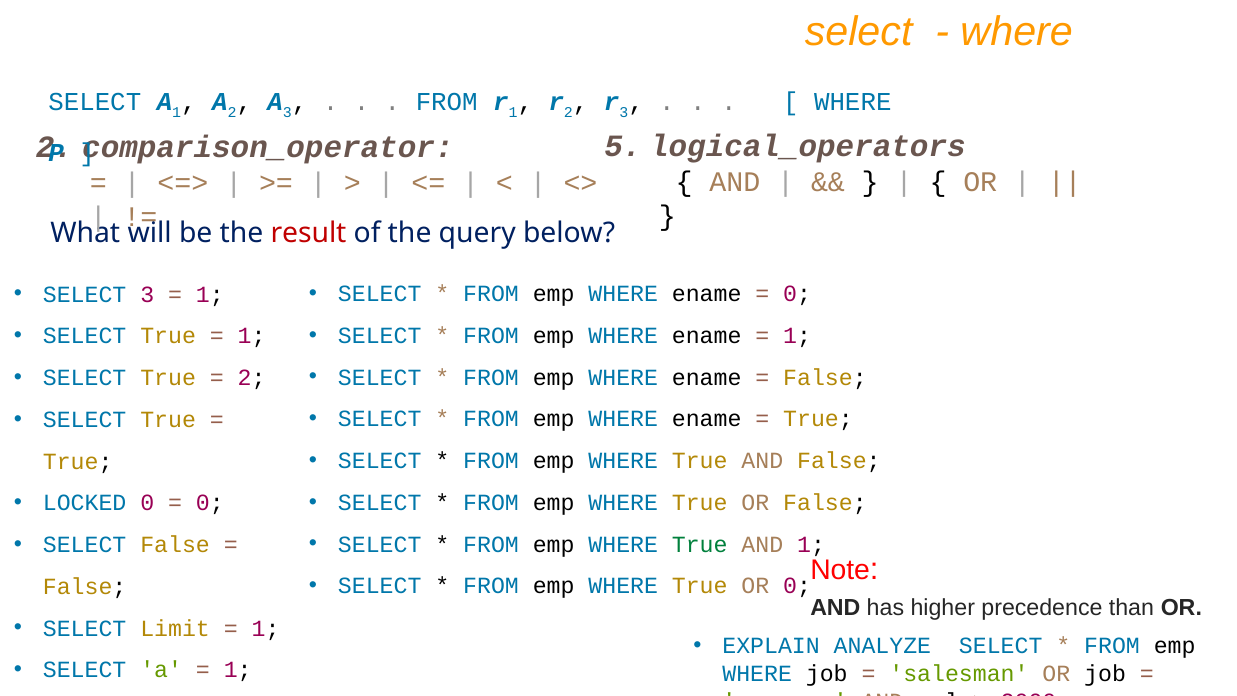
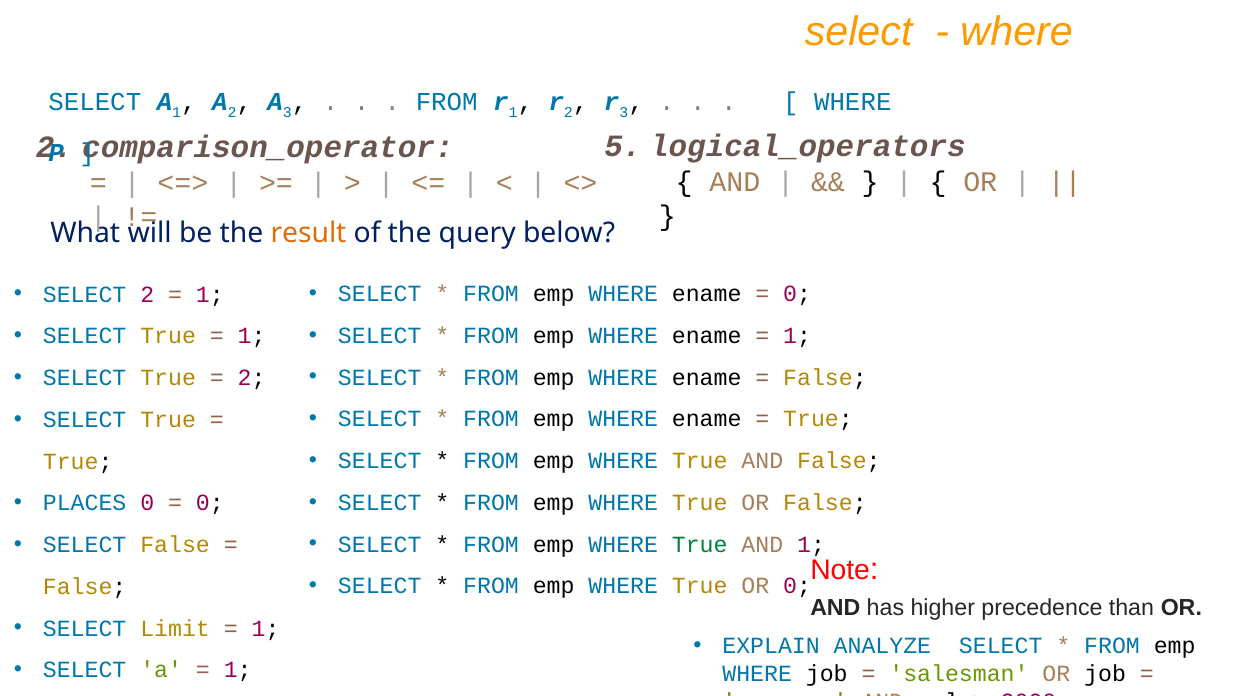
result colour: red -> orange (309, 233)
SELECT 3: 3 -> 2 (147, 294)
LOCKED: LOCKED -> PLACES (85, 503)
